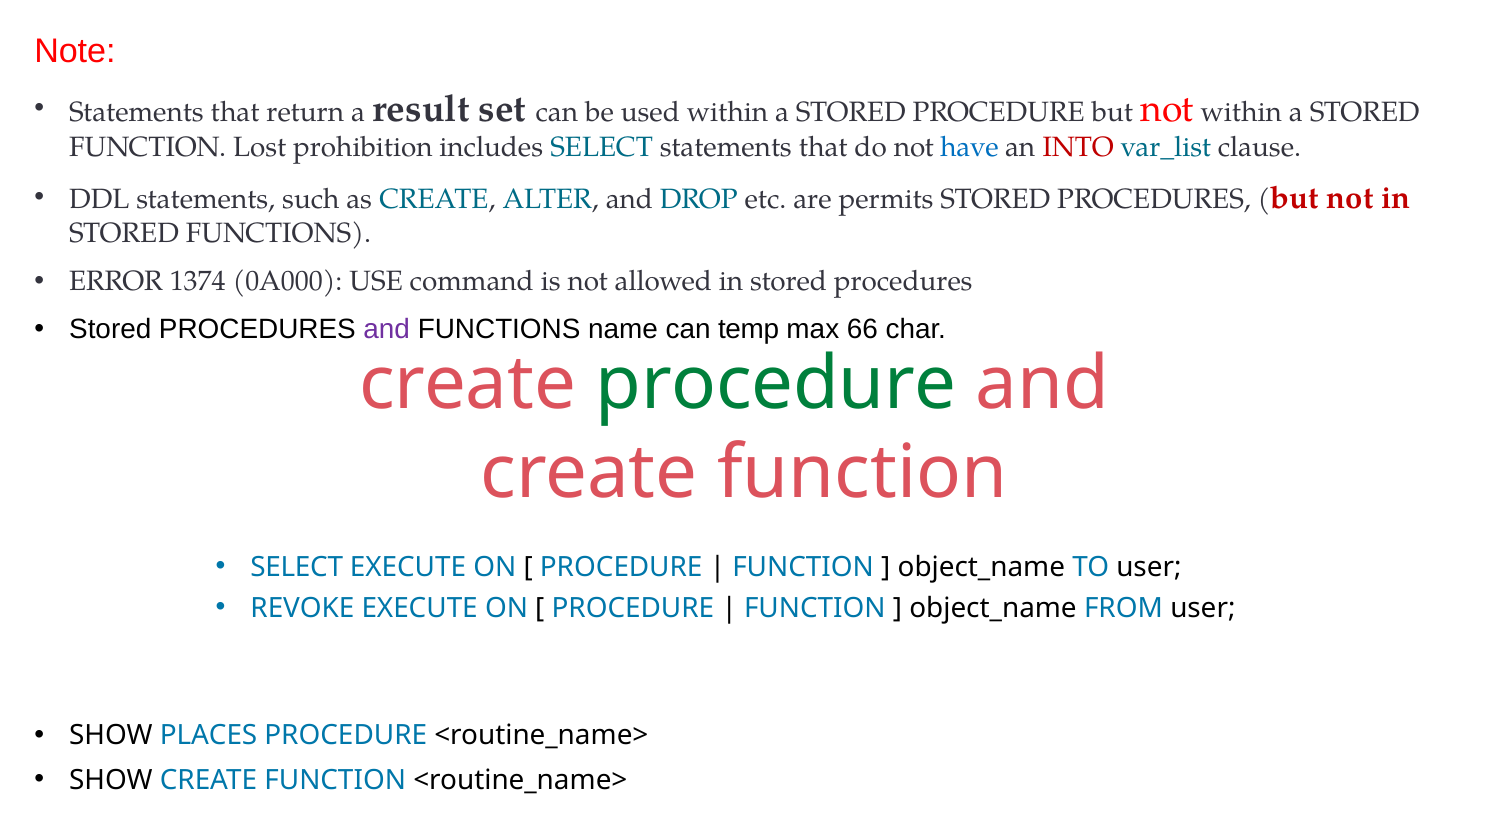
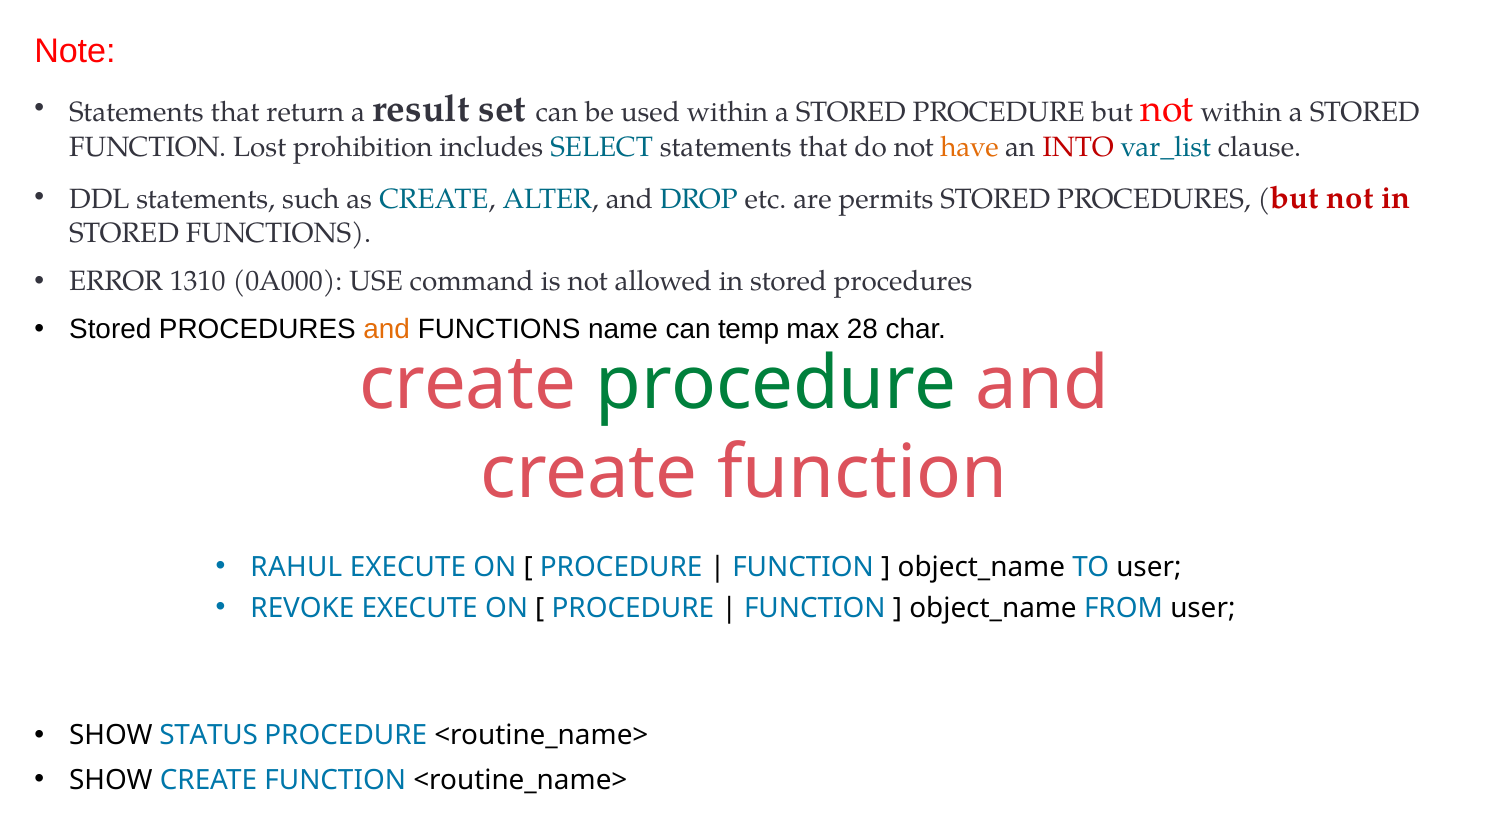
have colour: blue -> orange (970, 148)
1374: 1374 -> 1310 (198, 281)
and colour: purple -> orange (387, 330)
66: 66 -> 28 (862, 330)
SELECT: SELECT -> RAHUL (296, 567)
PLACES: PLACES -> STATUS (209, 735)
